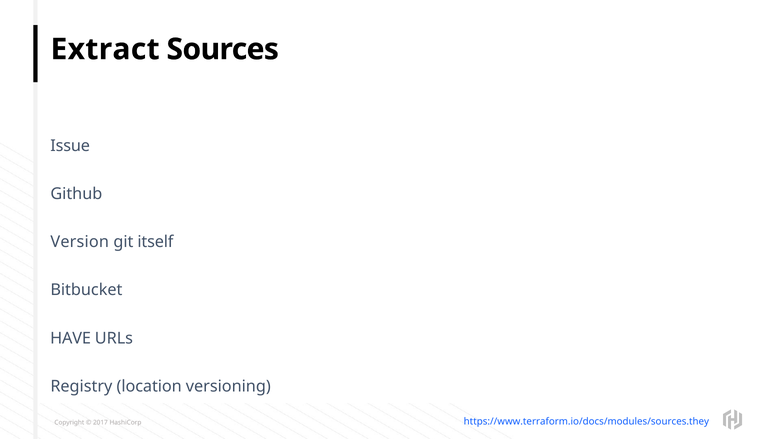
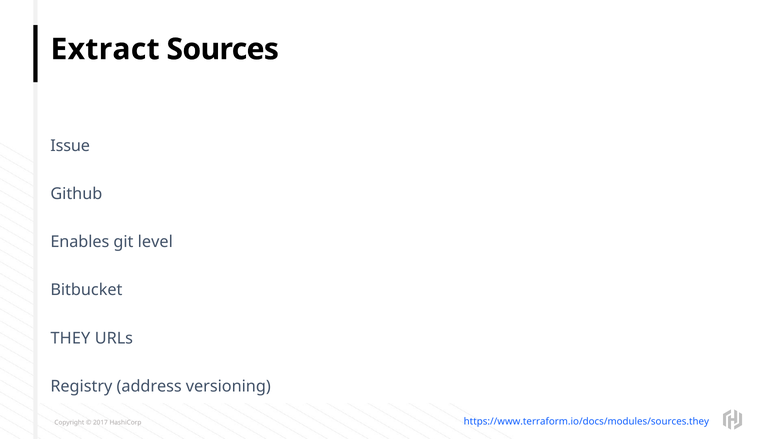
Version: Version -> Enables (80, 242)
itself: itself -> level (155, 242)
HAVE: HAVE -> THEY (70, 338)
location: location -> address (149, 386)
